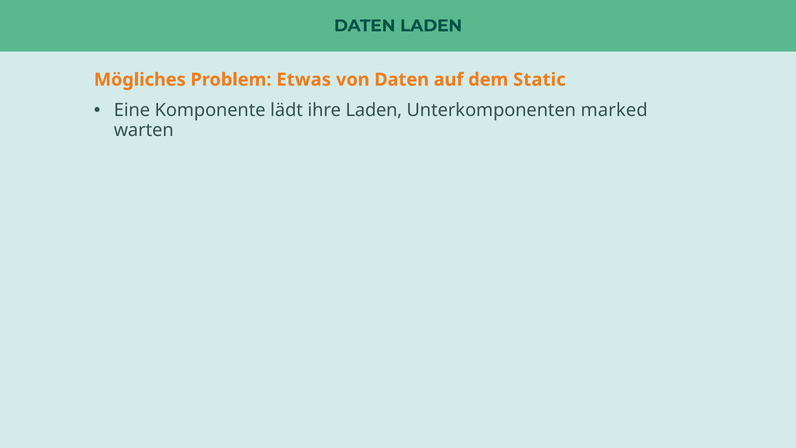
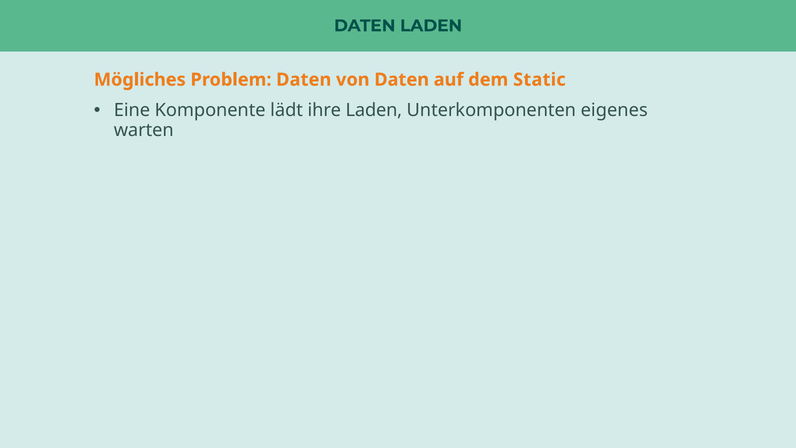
Problem Etwas: Etwas -> Daten (304, 80)
marked: marked -> eigenes (614, 110)
